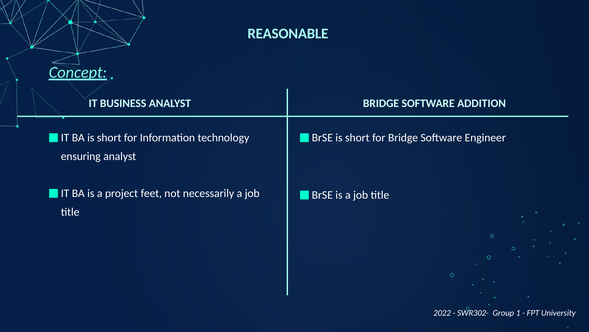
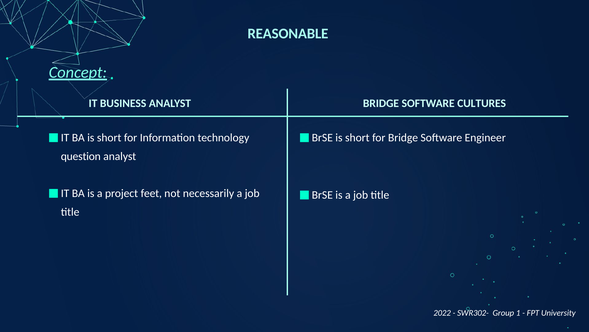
ADDITION: ADDITION -> CULTURES (482, 103)
ensuring: ensuring -> question (81, 156)
